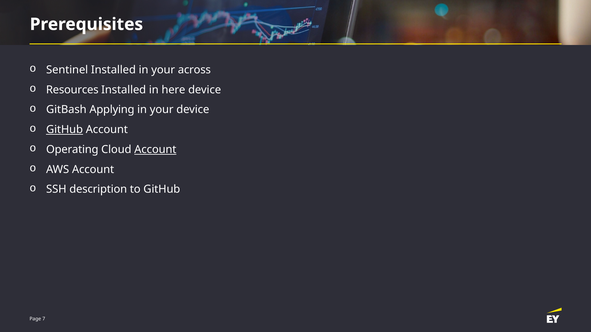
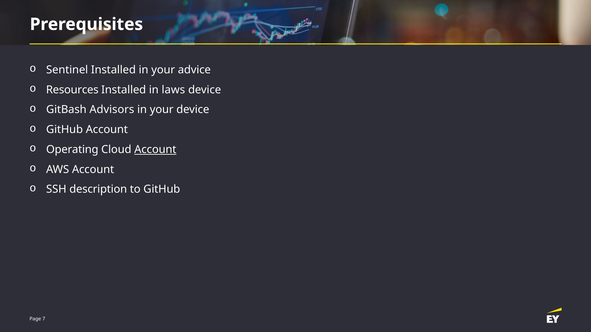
across: across -> advice (194, 70)
here: here -> laws (173, 90)
Applying: Applying -> Advisors (112, 110)
GitHub underline: present -> none (65, 130)
